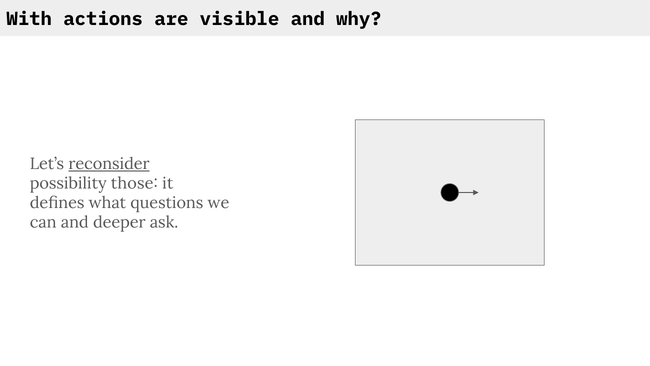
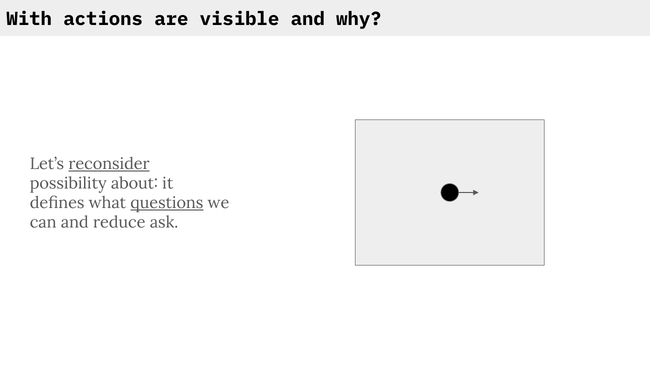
those: those -> about (134, 183)
questions underline: none -> present (167, 203)
deeper: deeper -> reduce (119, 222)
